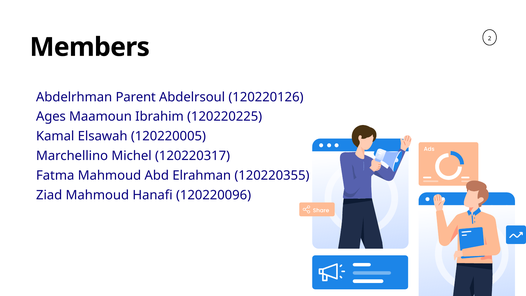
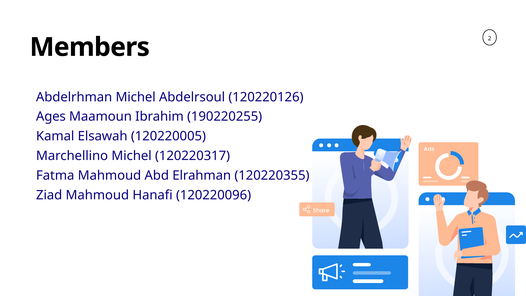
Abdelrhman Parent: Parent -> Michel (136, 97)
120220225: 120220225 -> 190220255 (225, 117)
